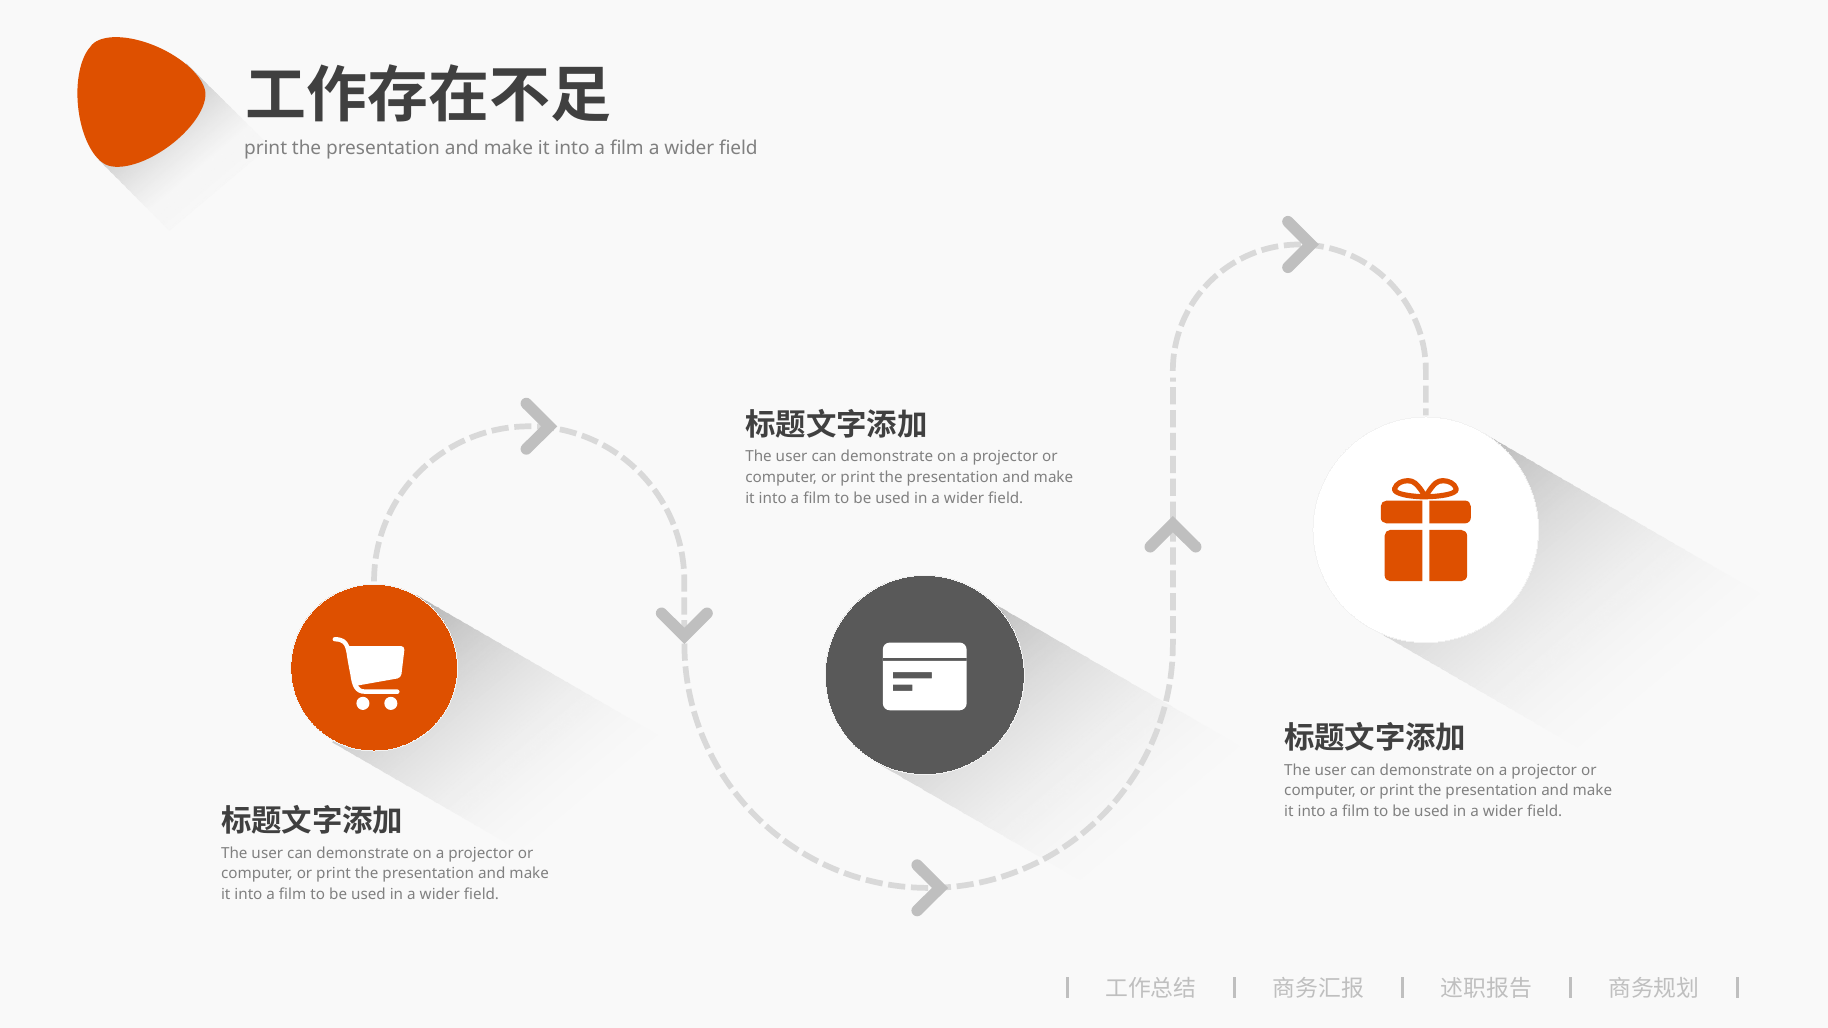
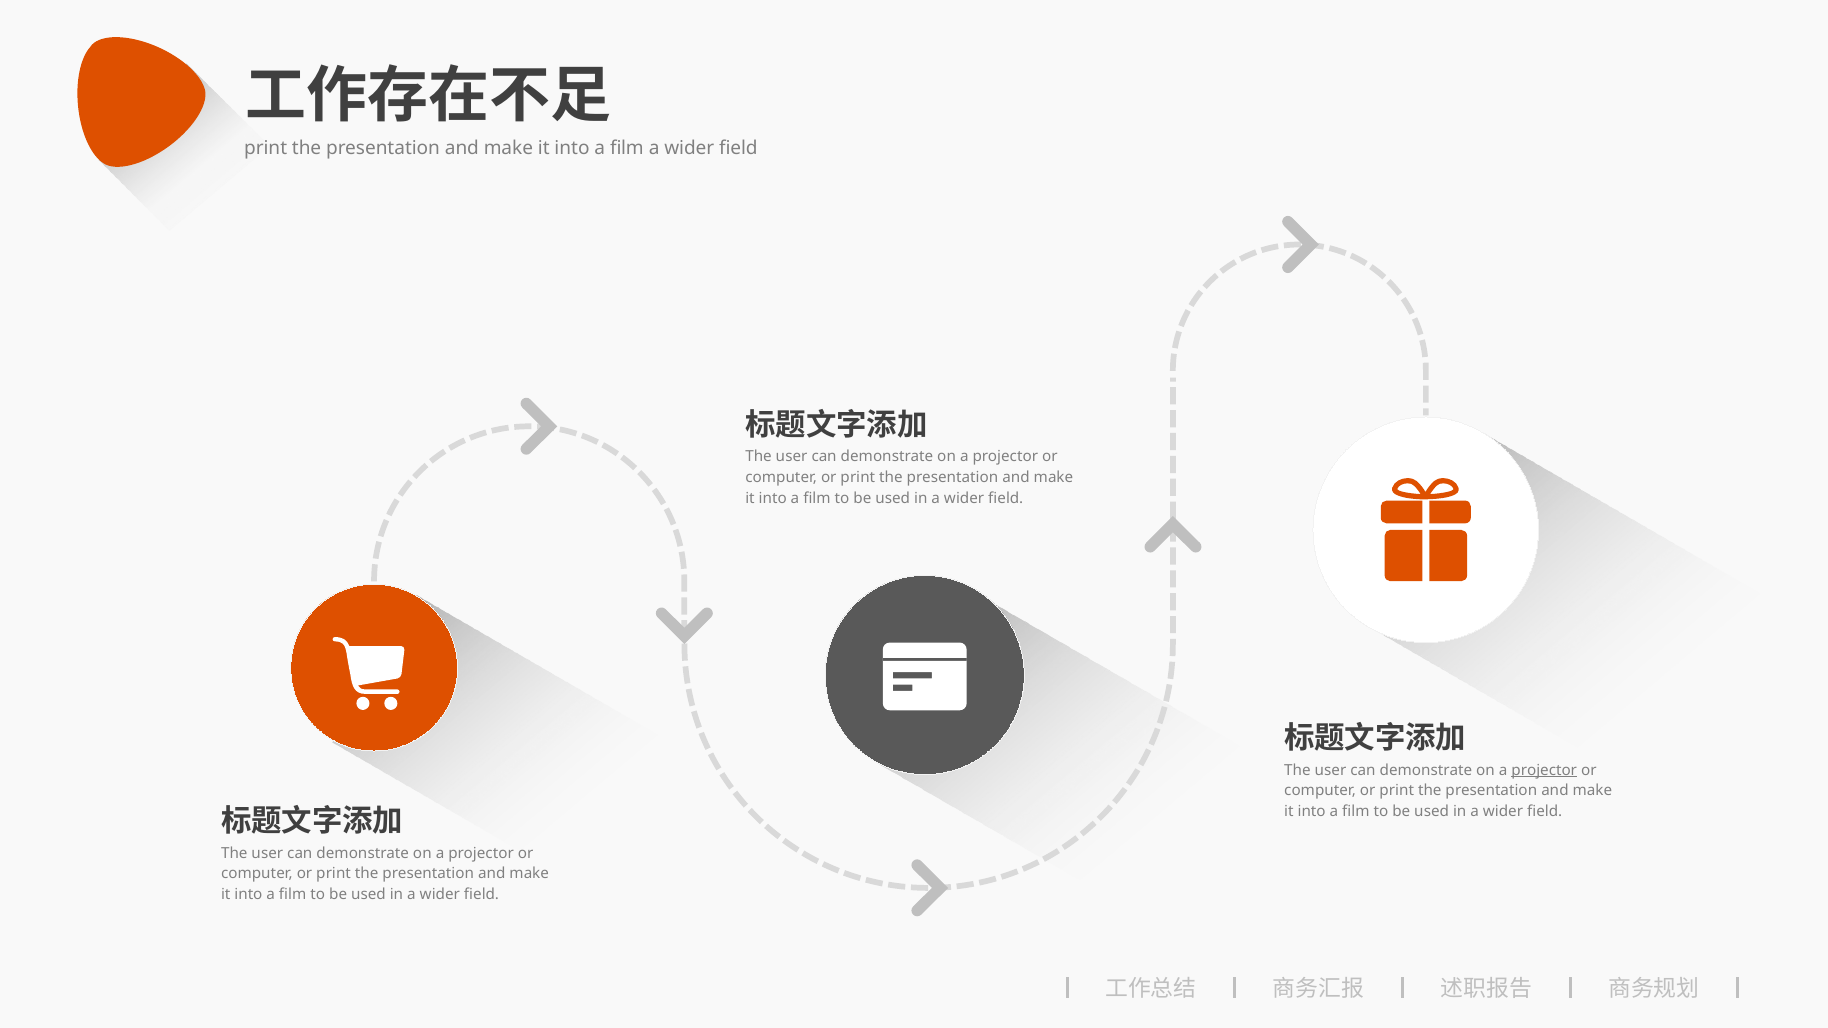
projector underline: none -> present (1544, 770)
